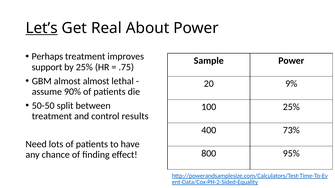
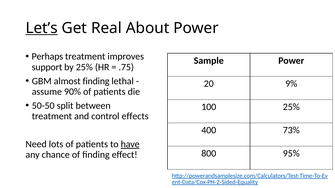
almost almost: almost -> finding (96, 81)
results: results -> effects (135, 116)
have underline: none -> present (130, 144)
